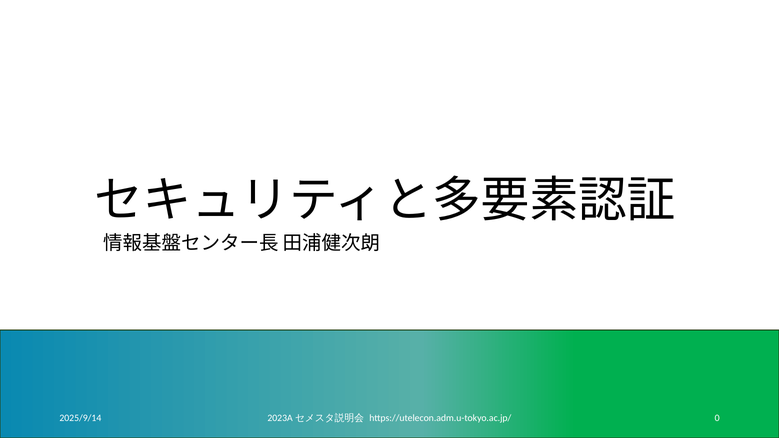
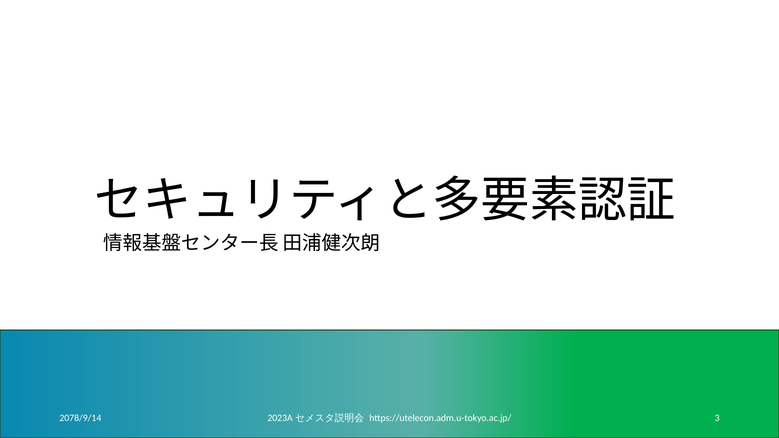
2025/9/14: 2025/9/14 -> 2078/9/14 (80, 418)
0: 0 -> 3 (717, 418)
